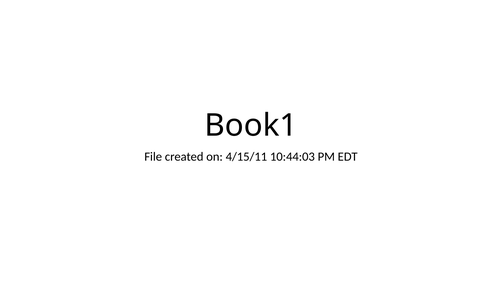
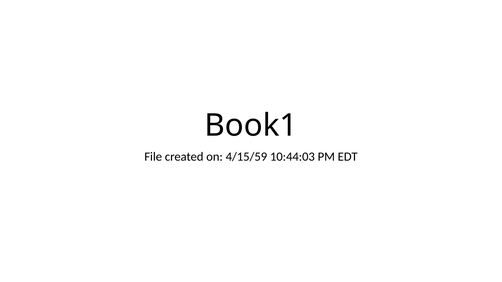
4/15/11: 4/15/11 -> 4/15/59 (246, 157)
